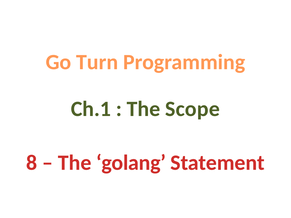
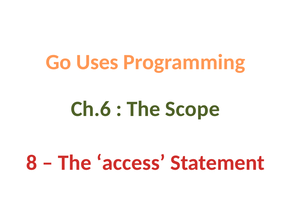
Turn: Turn -> Uses (97, 62)
Ch.1: Ch.1 -> Ch.6 (91, 109)
golang: golang -> access (131, 163)
